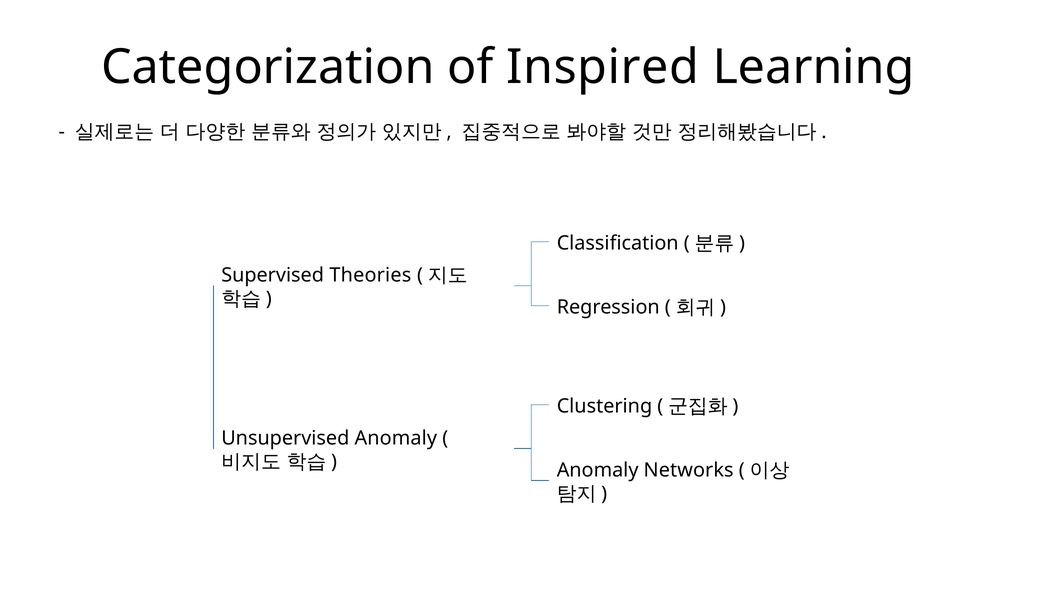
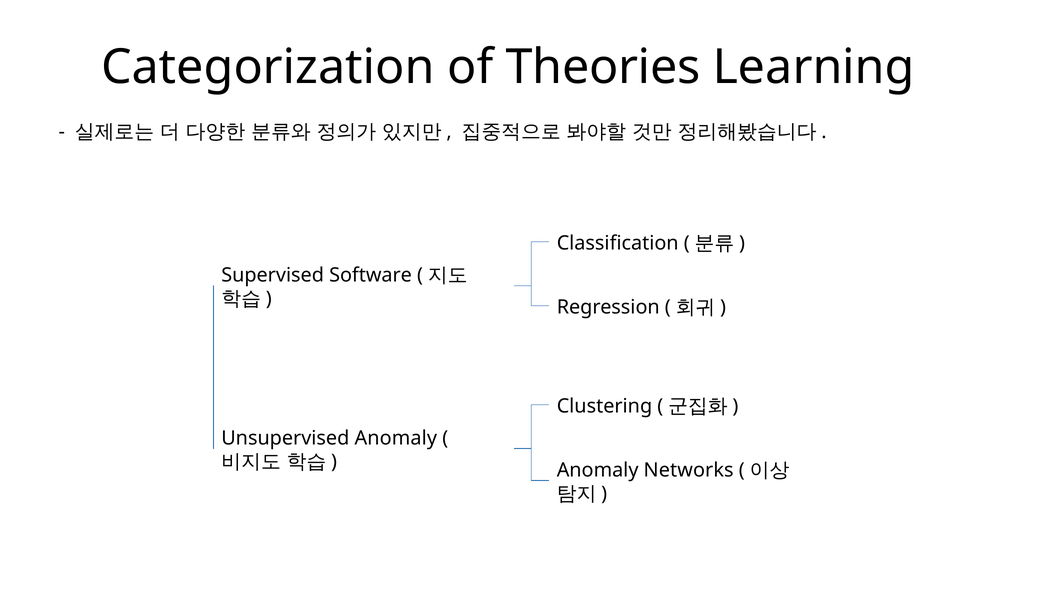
Inspired: Inspired -> Theories (603, 67)
Theories: Theories -> Software (371, 275)
